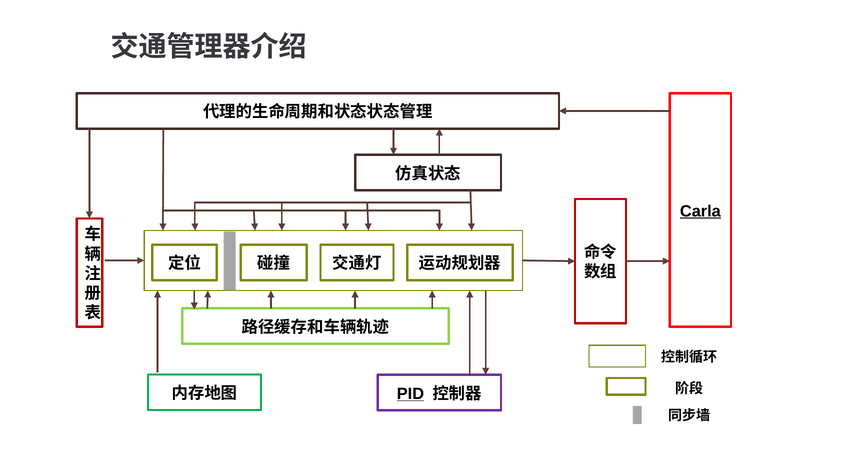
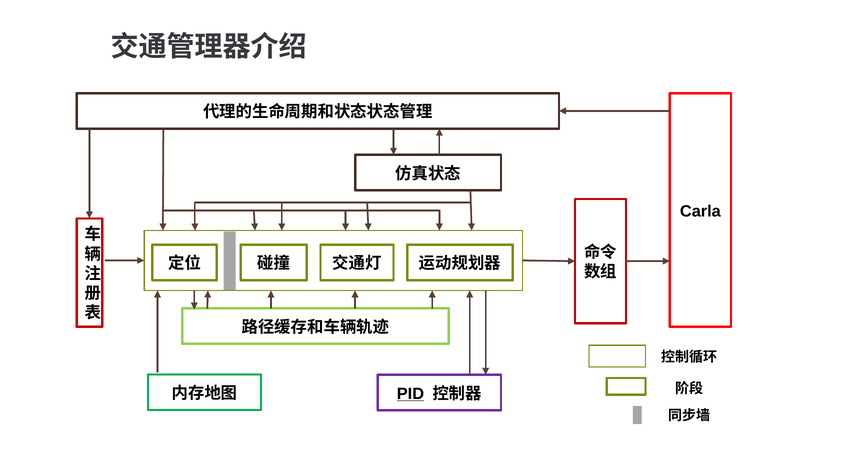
Carla underline: present -> none (700, 211)
